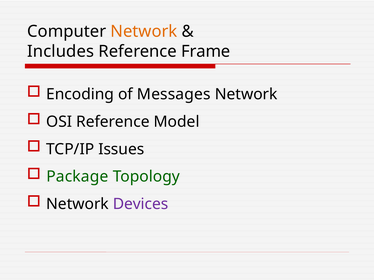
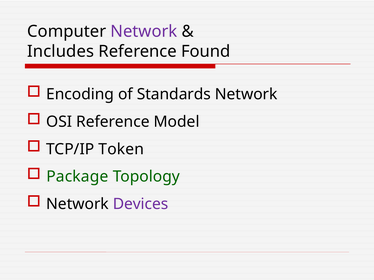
Network colour: orange -> purple (144, 32)
Frame: Frame -> Found (206, 52)
Messages: Messages -> Standards (174, 95)
Issues: Issues -> Token (121, 149)
